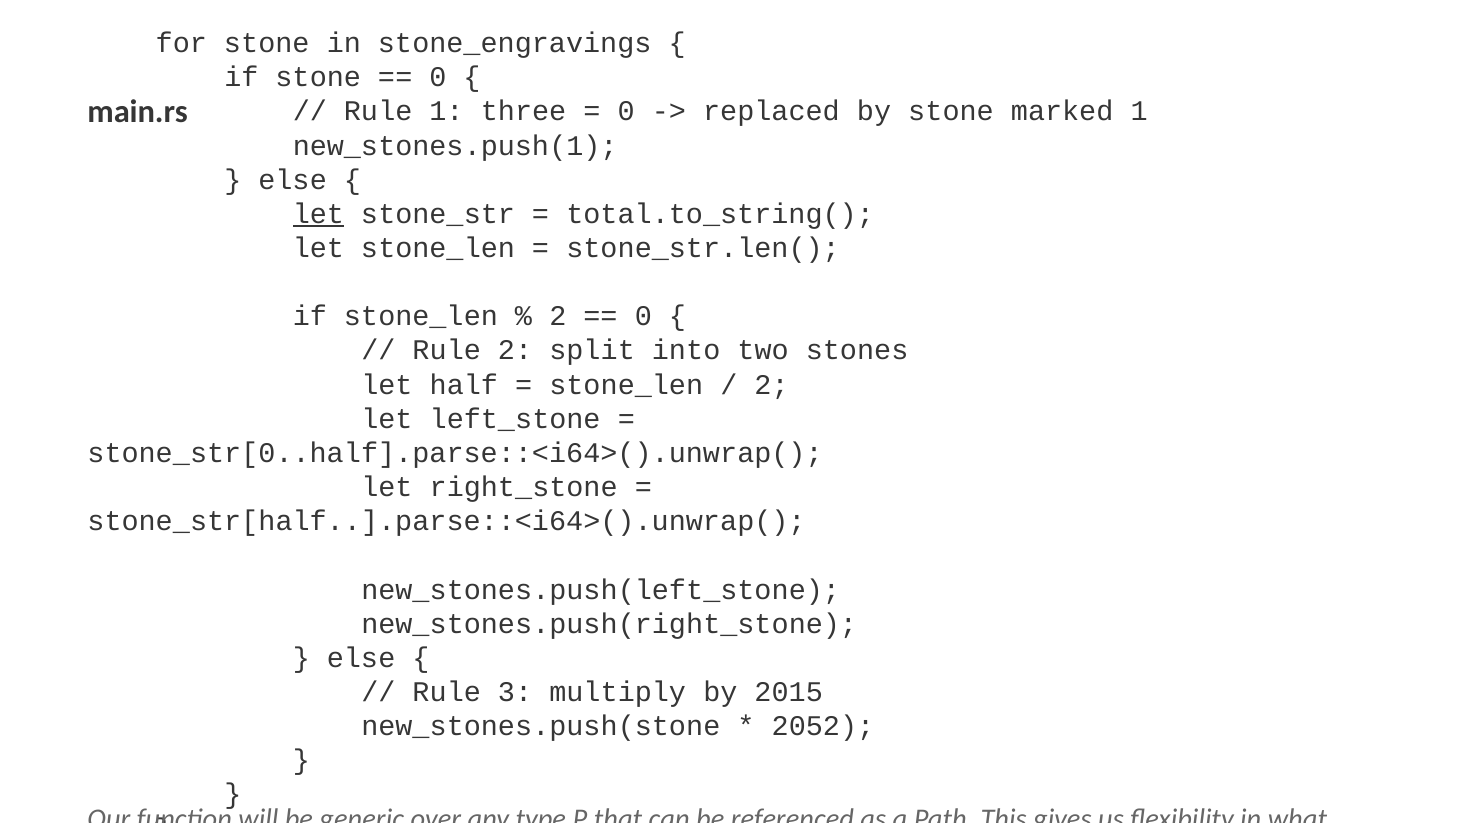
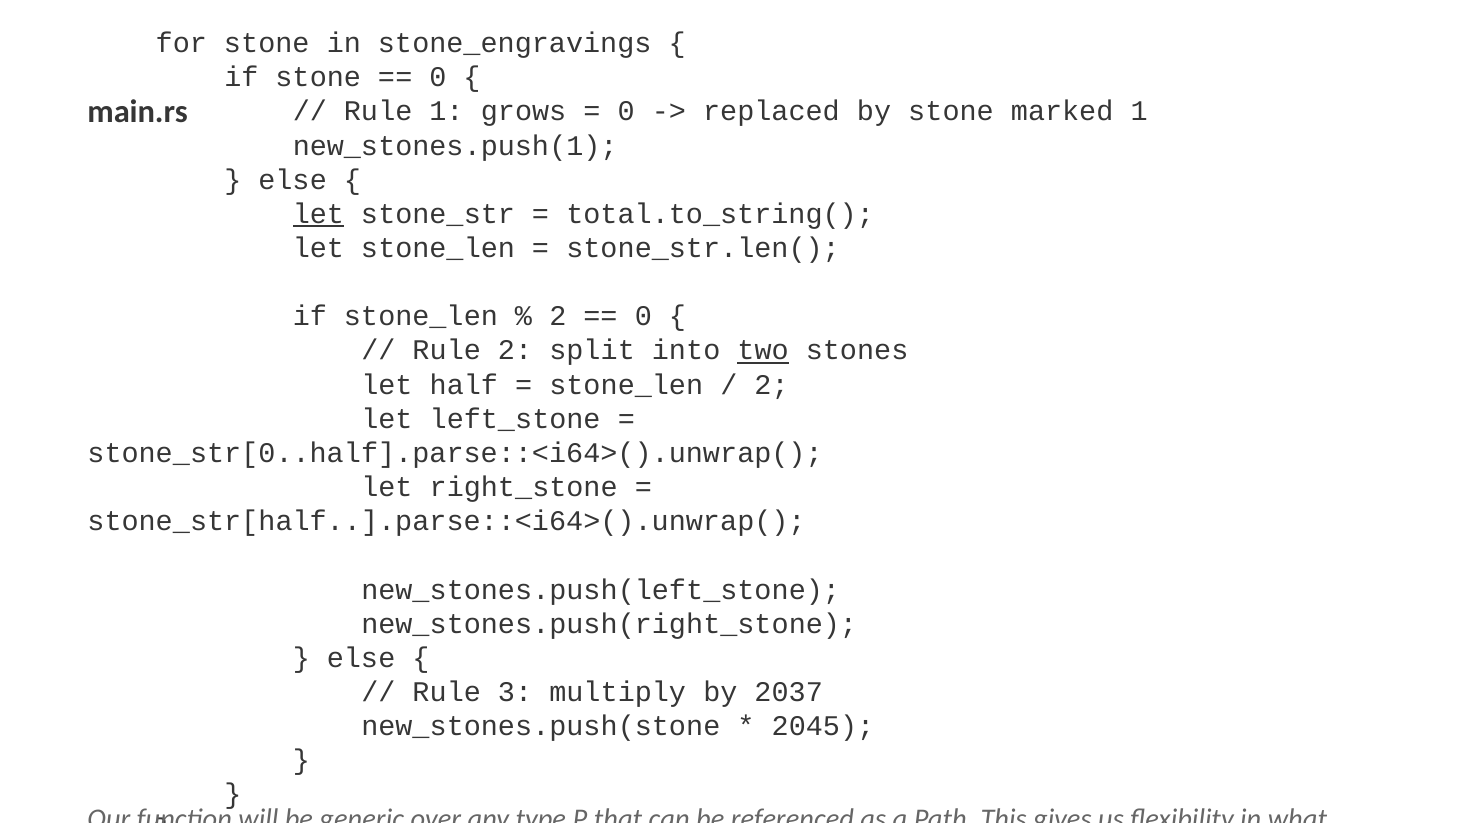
three: three -> grows (524, 111)
two underline: none -> present (763, 351)
2015: 2015 -> 2037 (789, 692)
2052: 2052 -> 2045 (823, 726)
